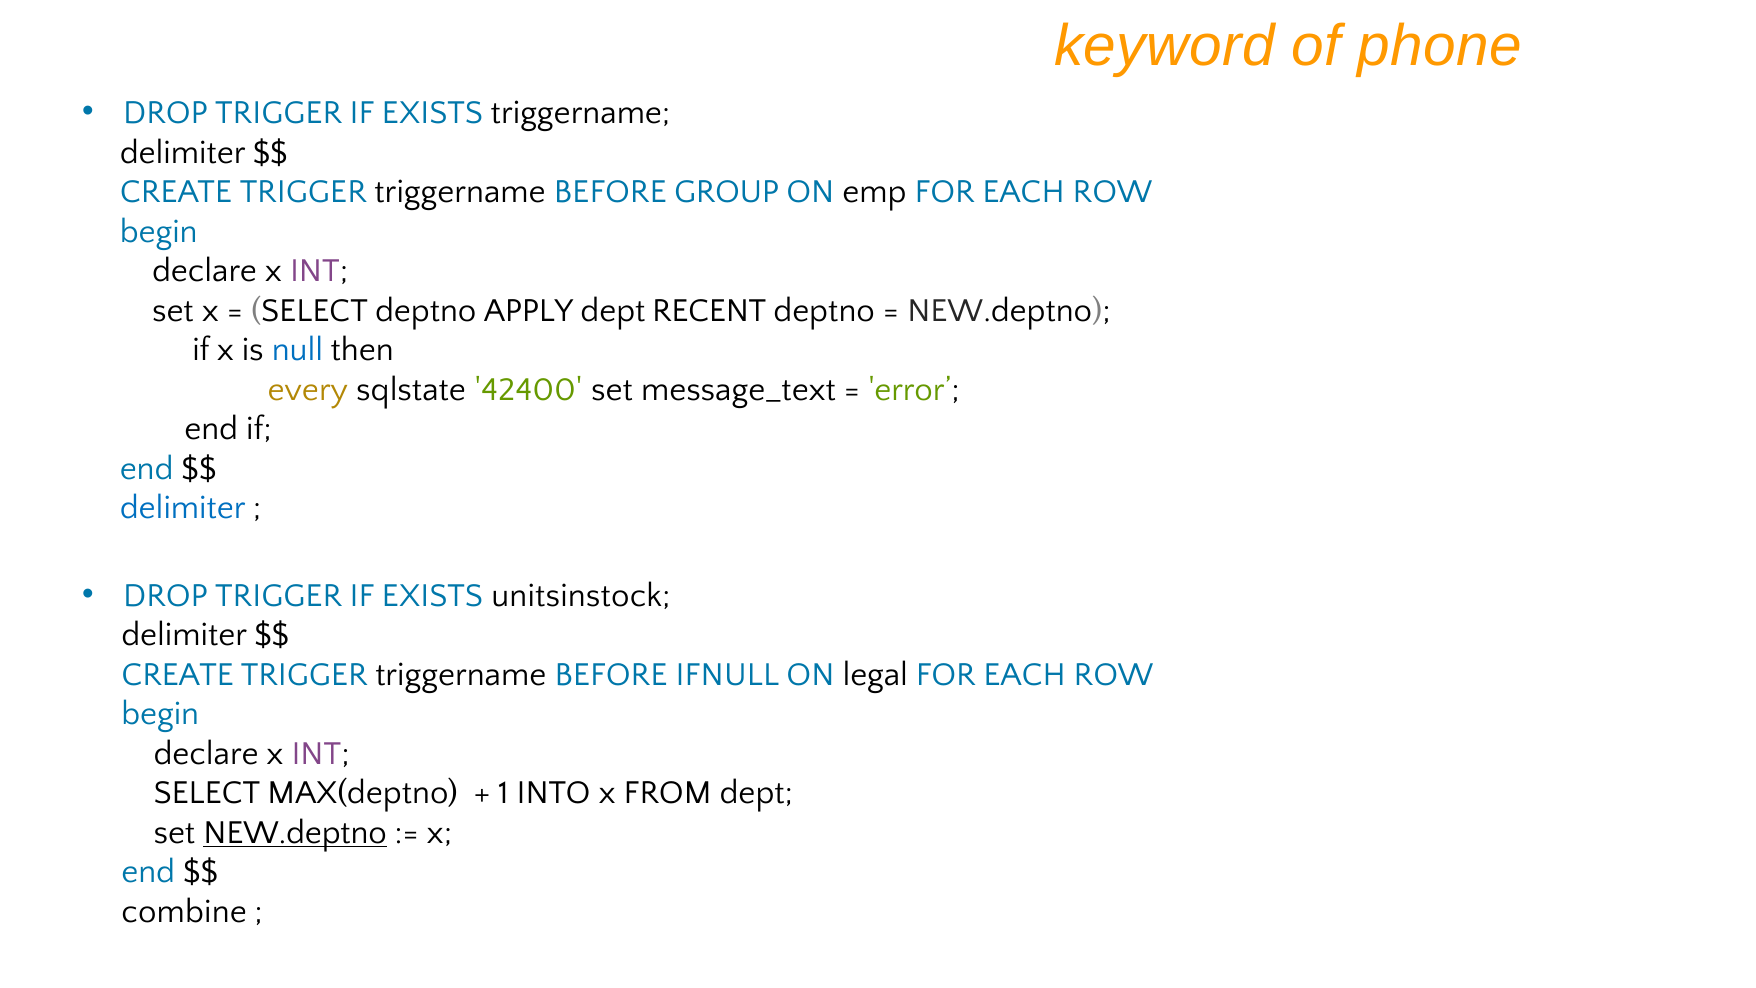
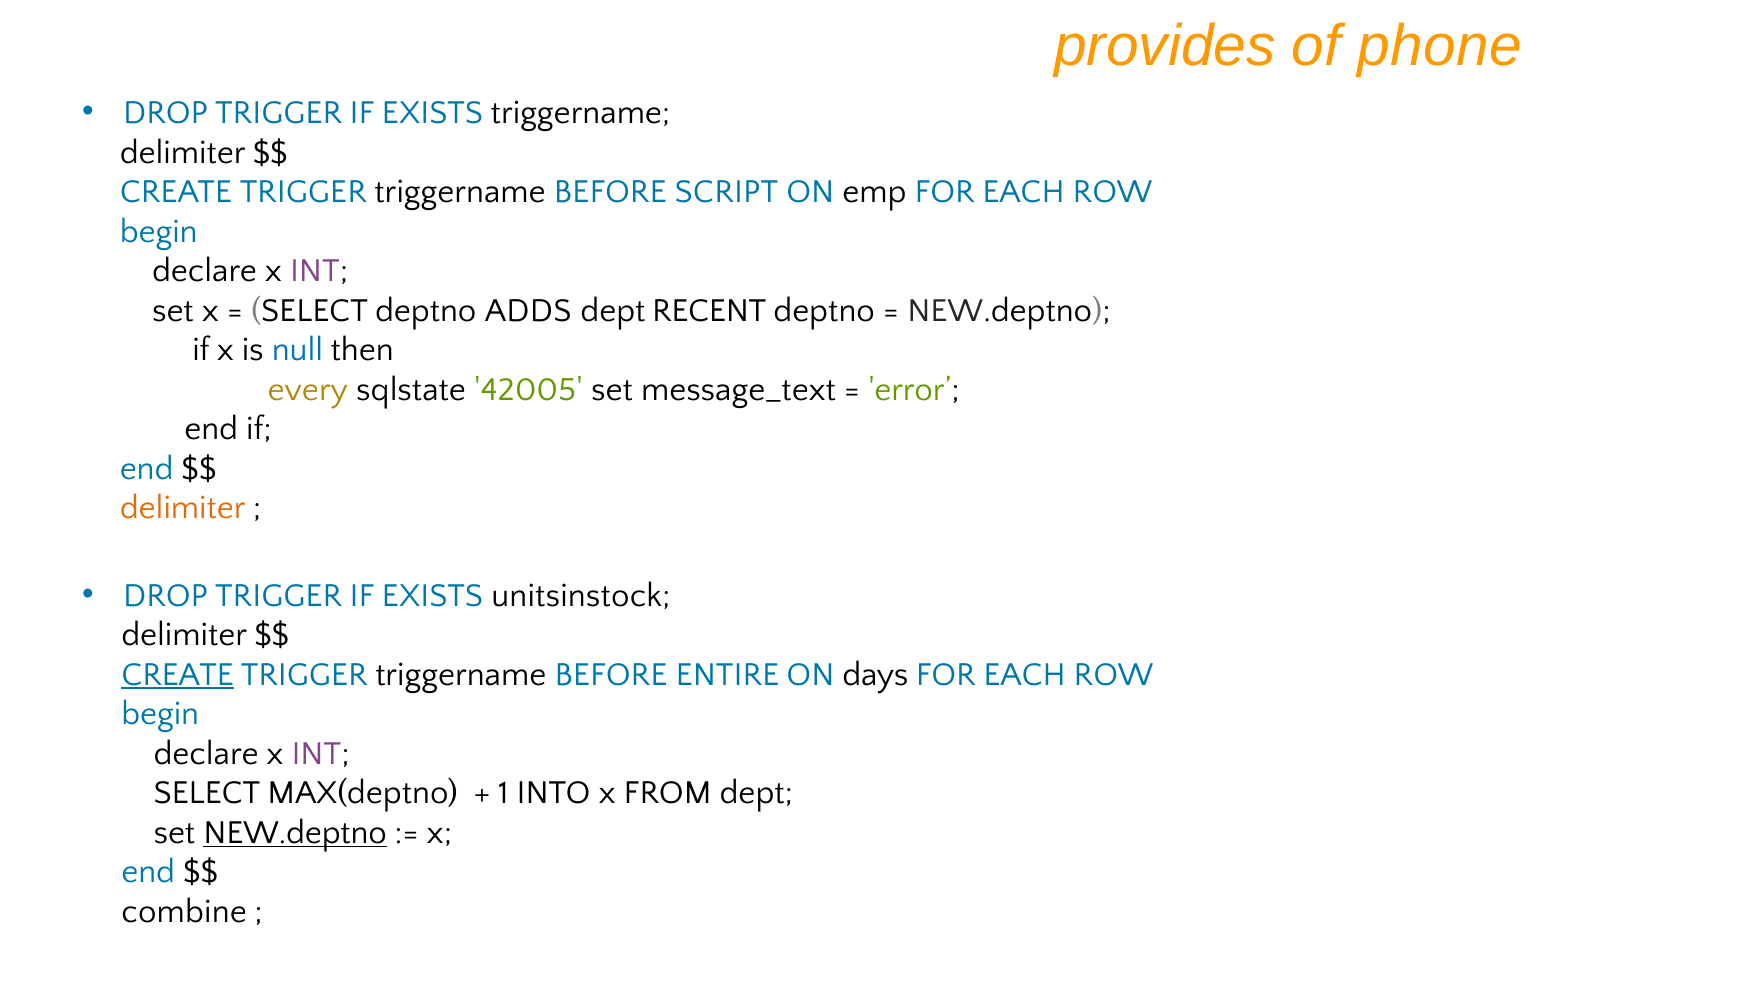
keyword: keyword -> provides (1165, 46)
GROUP: GROUP -> SCRIPT (726, 192)
APPLY: APPLY -> ADDS (528, 310)
42400: 42400 -> 42005 (529, 389)
delimiter colour: blue -> orange (183, 508)
CREATE underline: none -> present (178, 674)
IFNULL: IFNULL -> ENTIRE (727, 674)
legal: legal -> days (875, 674)
